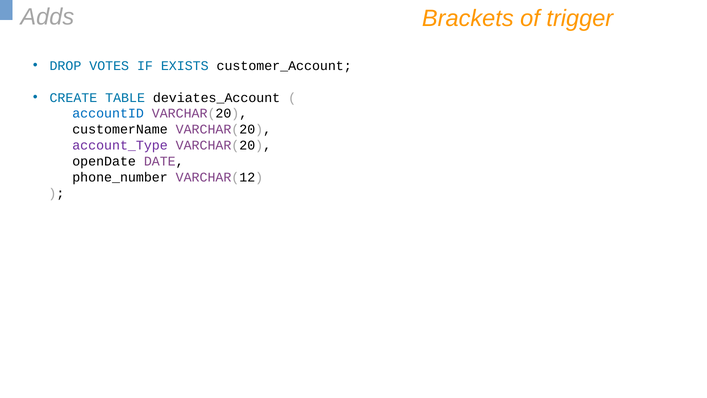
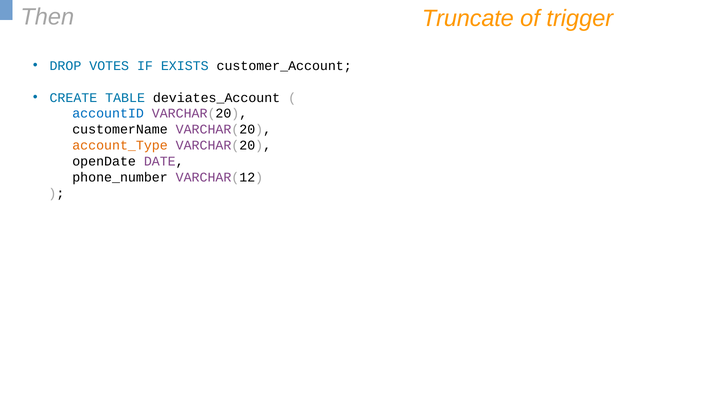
Adds: Adds -> Then (47, 17)
Brackets: Brackets -> Truncate (468, 18)
account_Type colour: purple -> orange (120, 145)
